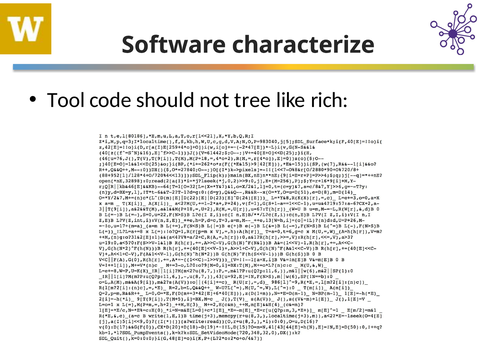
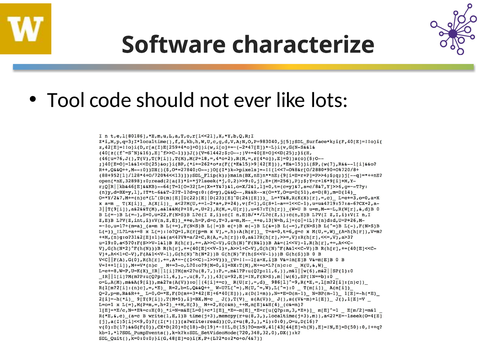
tree: tree -> ever (253, 100)
rich: rich -> lots (329, 100)
